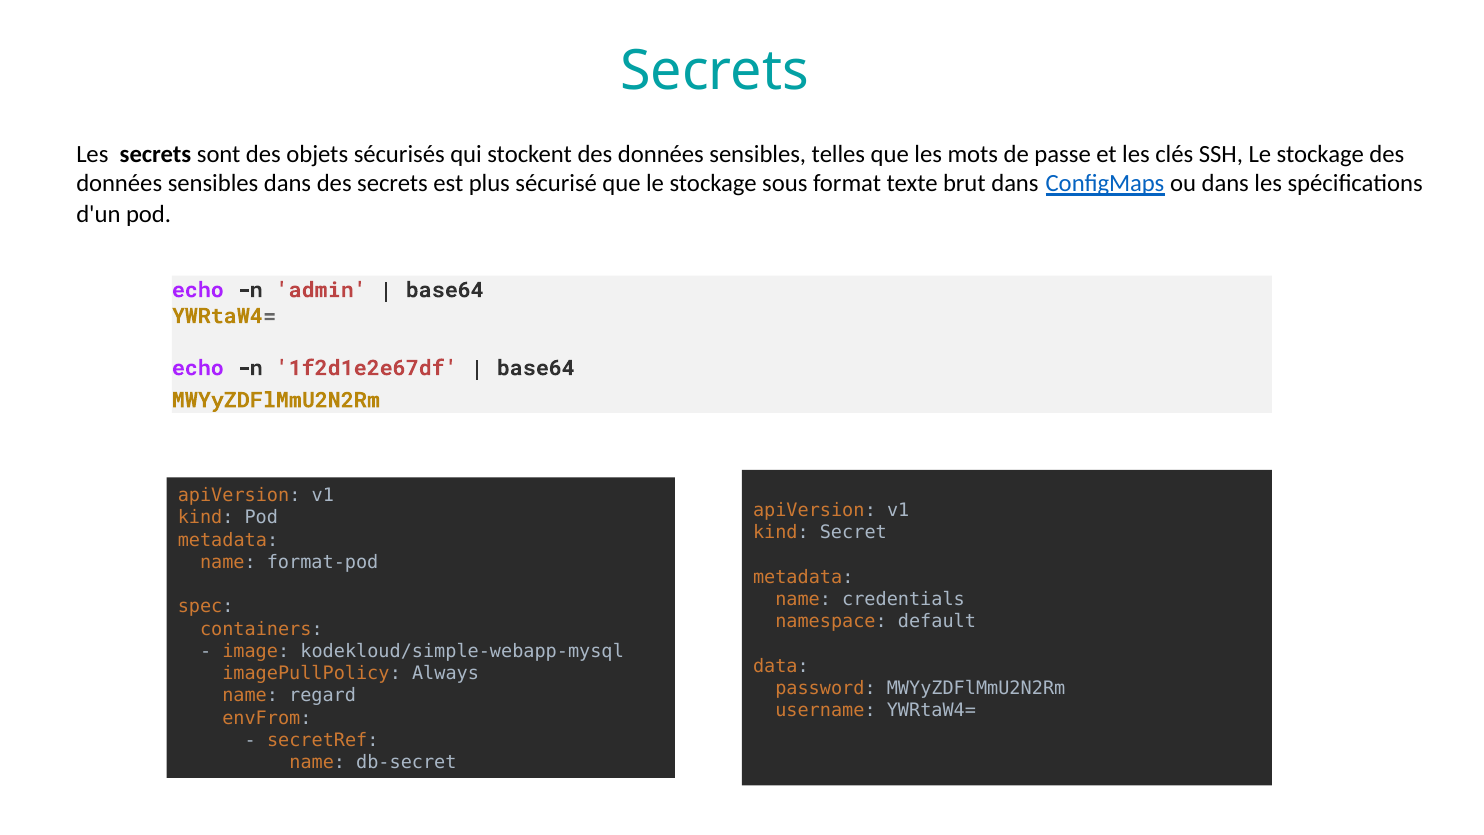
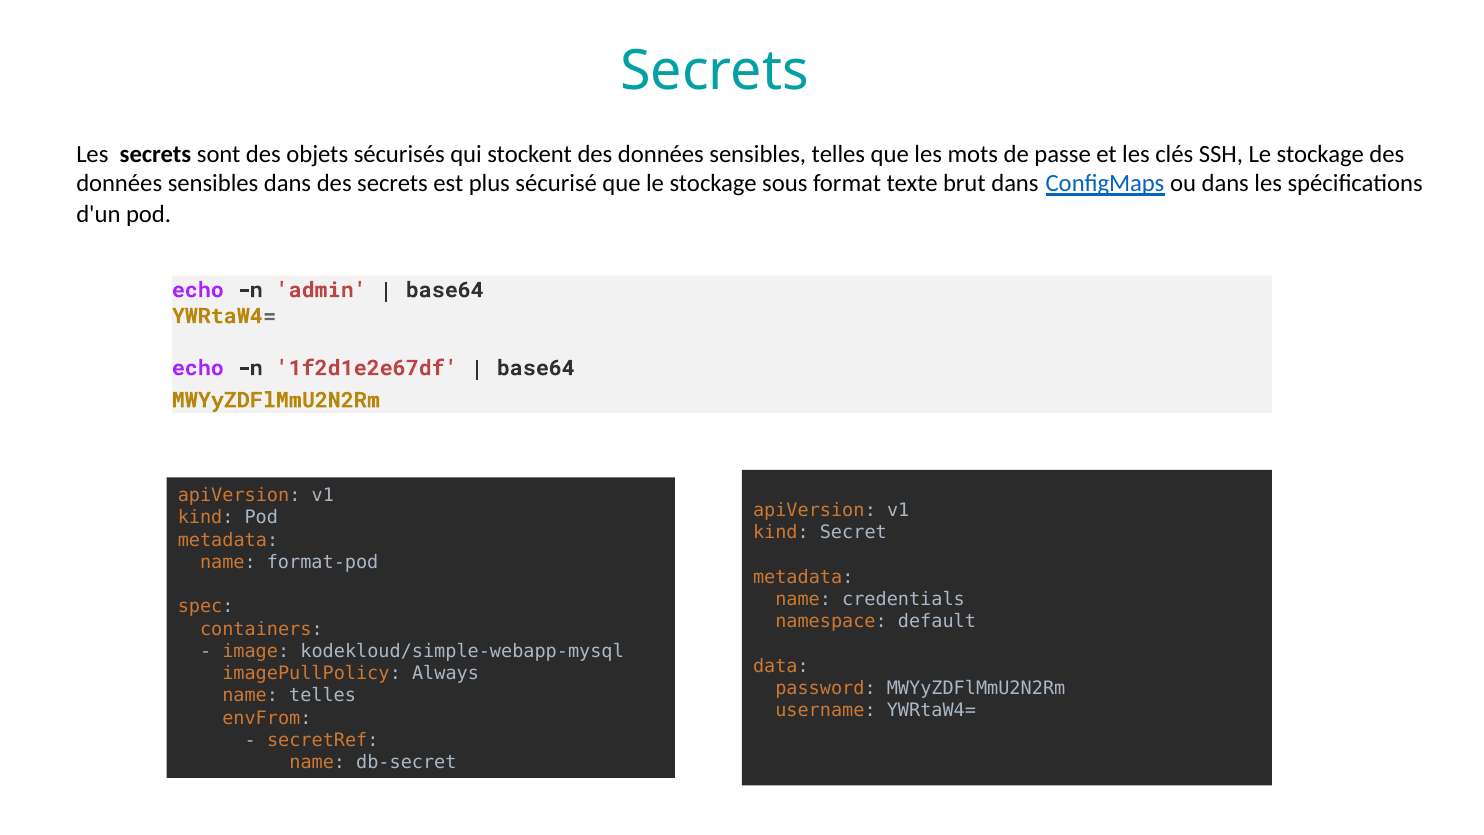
name regard: regard -> telles (323, 696)
